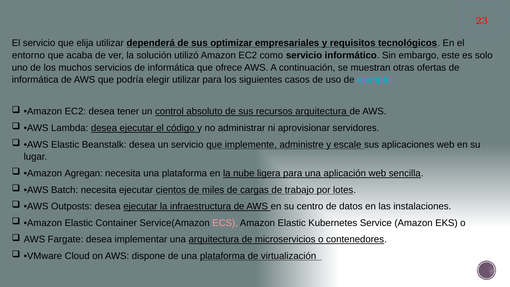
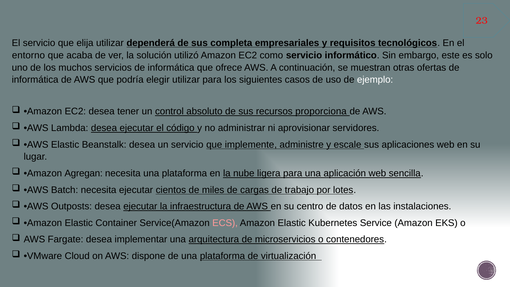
optimizar: optimizar -> completa (231, 43)
ejemplo colour: light blue -> white (375, 80)
recursos arquitectura: arquitectura -> proporciona (321, 111)
